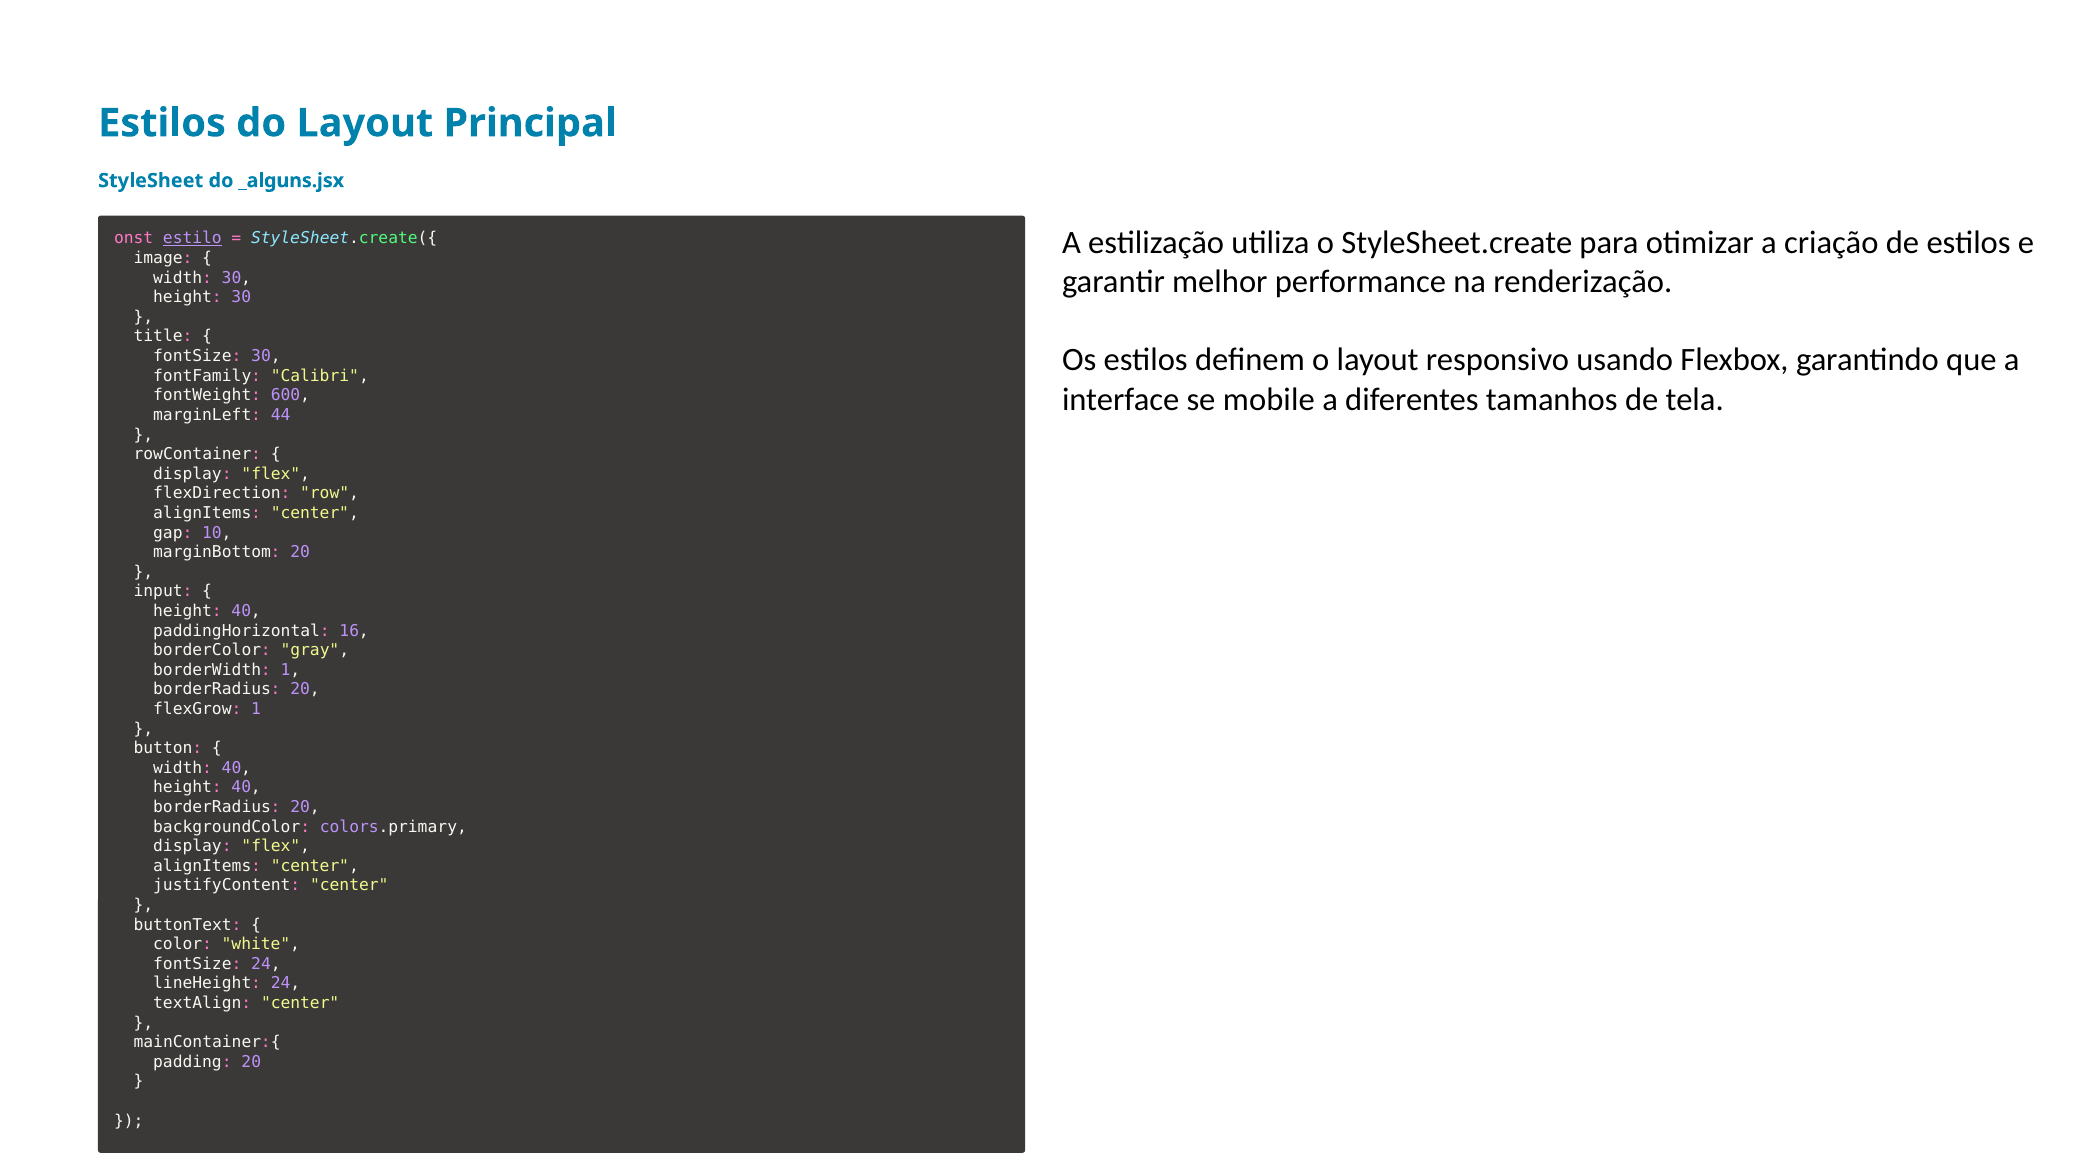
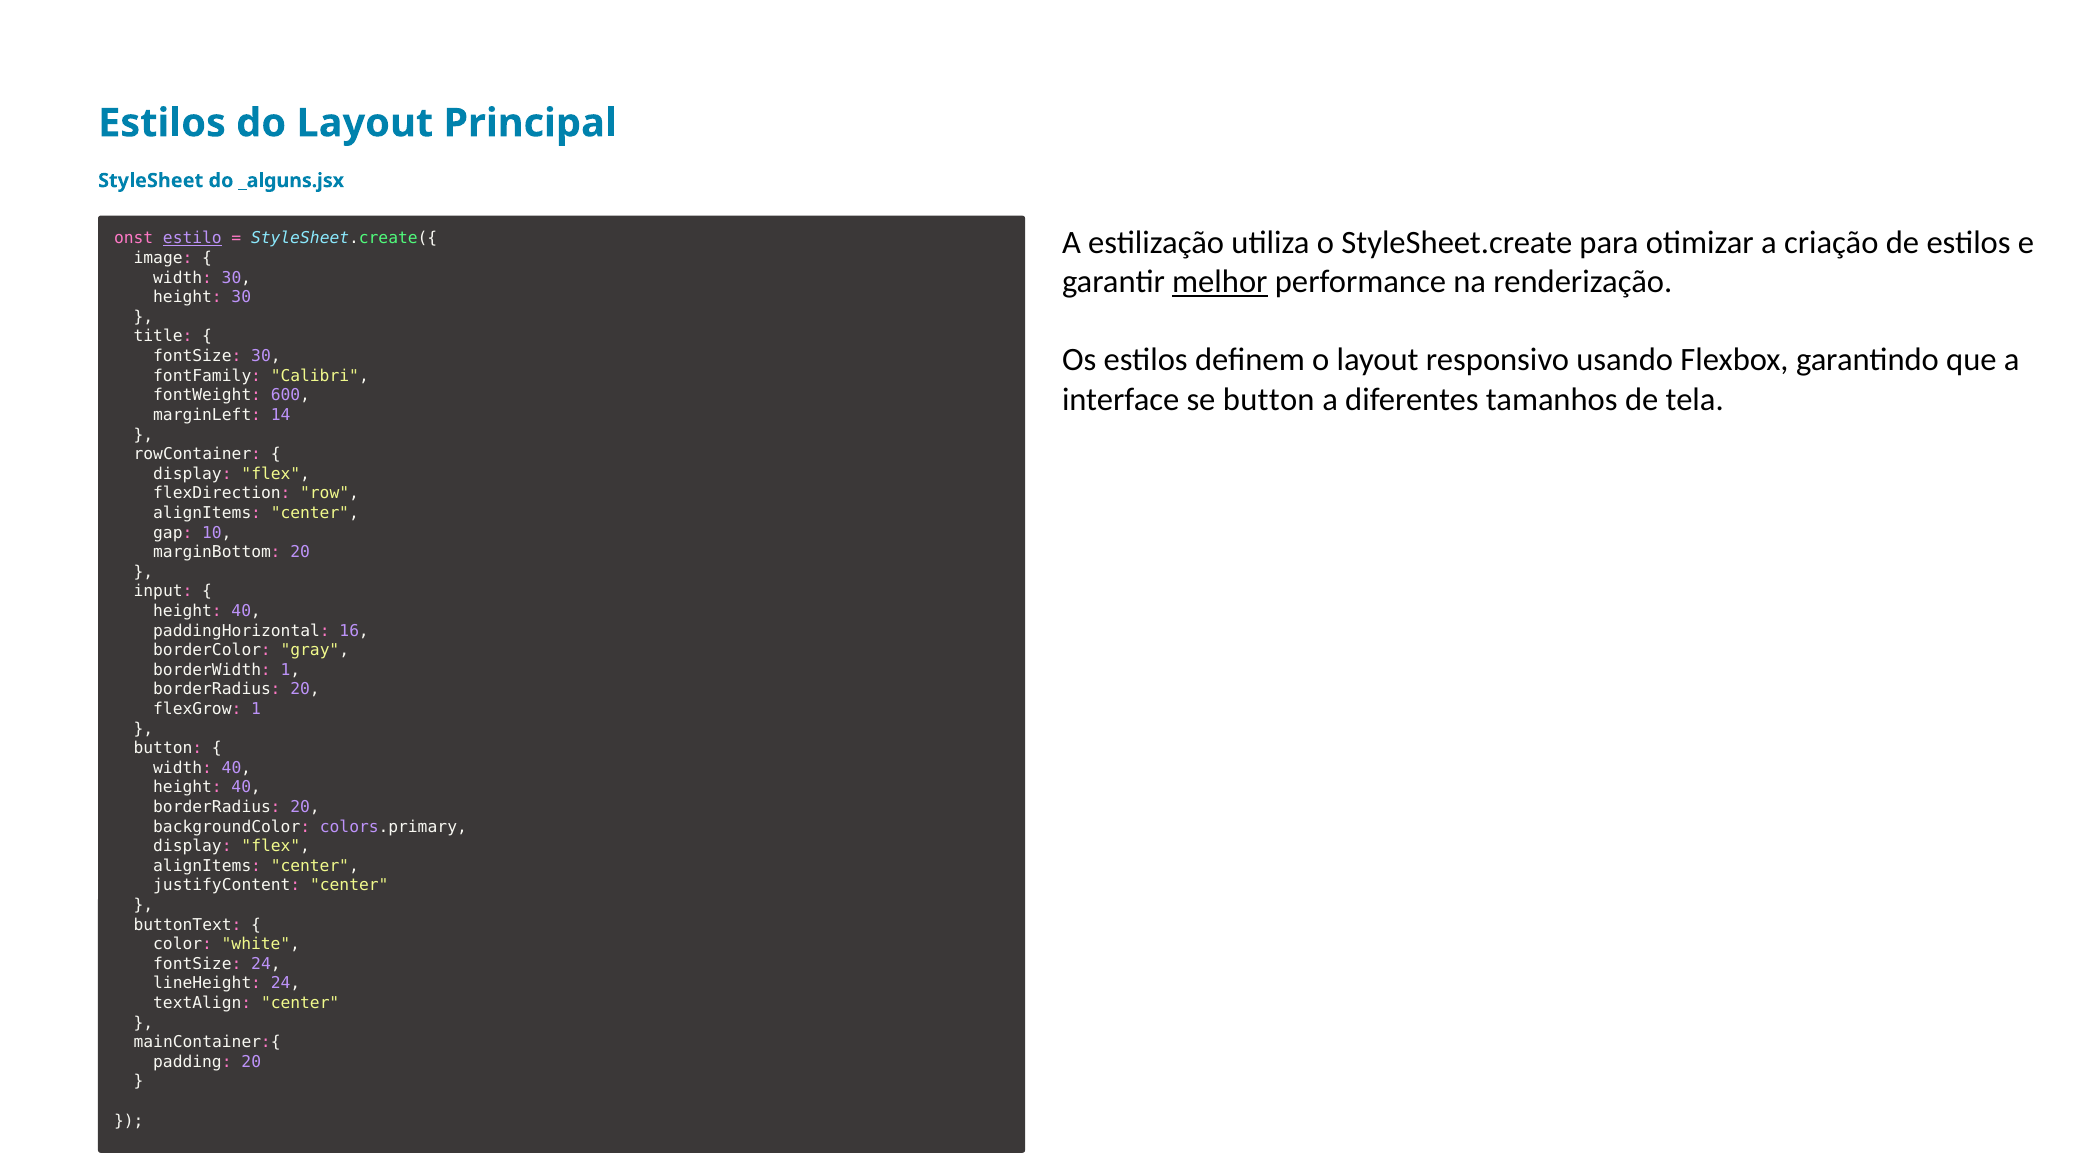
melhor underline: none -> present (1220, 282)
se mobile: mobile -> button (1269, 399)
44: 44 -> 14 (281, 415)
